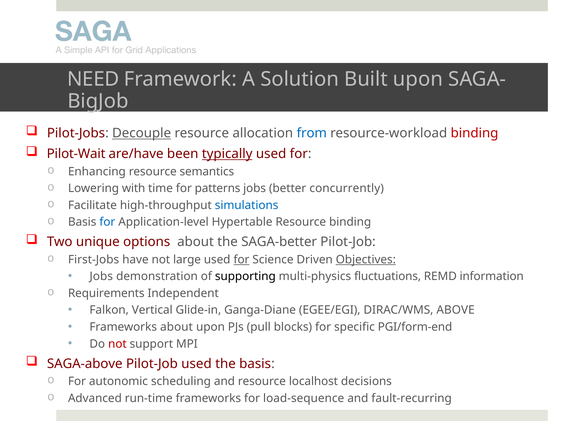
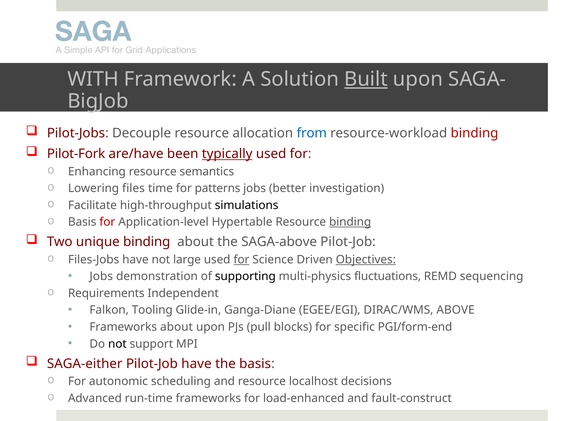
NEED: NEED -> WITH (93, 79)
Built underline: none -> present (366, 79)
Decouple underline: present -> none (142, 133)
Pilot-Wait: Pilot-Wait -> Pilot-Fork (76, 154)
with: with -> files (133, 189)
concurrently: concurrently -> investigation (347, 189)
simulations colour: blue -> black (247, 206)
for colour: blue -> red (107, 222)
binding underline: none -> present (350, 222)
unique options: options -> binding (147, 242)
SAGA-better: SAGA-better -> SAGA-above (279, 242)
First-Jobs: First-Jobs -> Files-Jobs (94, 260)
information: information -> sequencing (492, 277)
Vertical: Vertical -> Tooling (152, 311)
not colour: red -> black (117, 344)
SAGA-above: SAGA-above -> SAGA-either (85, 364)
Pilot-Job used: used -> have (196, 364)
load-sequence: load-sequence -> load-enhanced (304, 399)
fault-recurring: fault-recurring -> fault-construct (412, 399)
